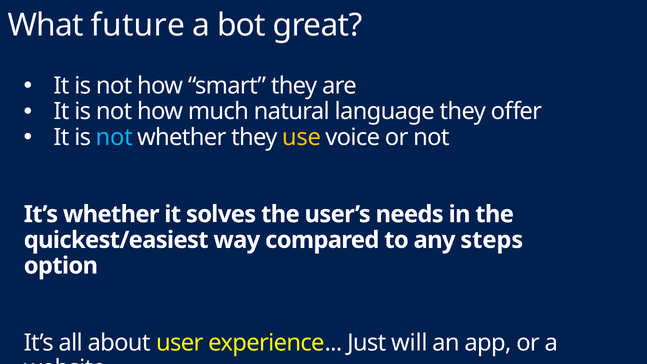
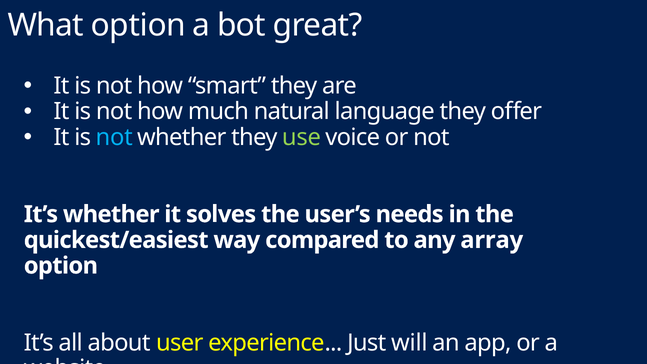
What future: future -> option (138, 25)
use colour: yellow -> light green (301, 137)
steps: steps -> array (492, 240)
